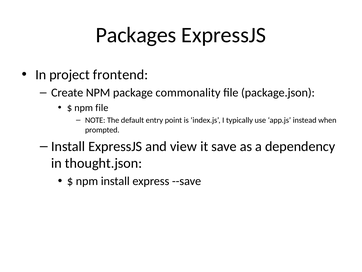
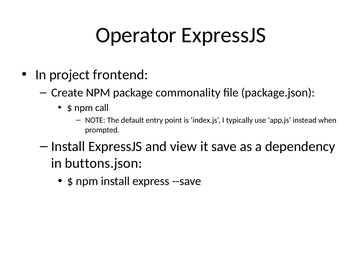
Packages: Packages -> Operator (136, 35)
npm file: file -> call (102, 108)
thought.json: thought.json -> buttons.json (103, 163)
